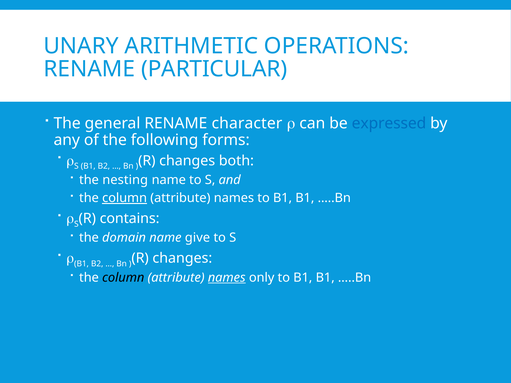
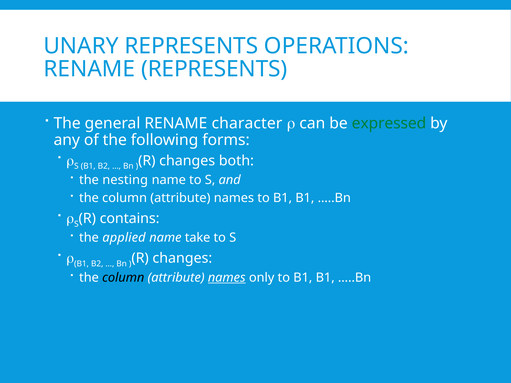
UNARY ARITHMETIC: ARITHMETIC -> REPRESENTS (191, 46)
RENAME PARTICULAR: PARTICULAR -> REPRESENTS (214, 69)
expressed colour: blue -> green (389, 123)
column underline: present -> none (125, 198)
domain: domain -> applied (124, 238)
give: give -> take (198, 238)
